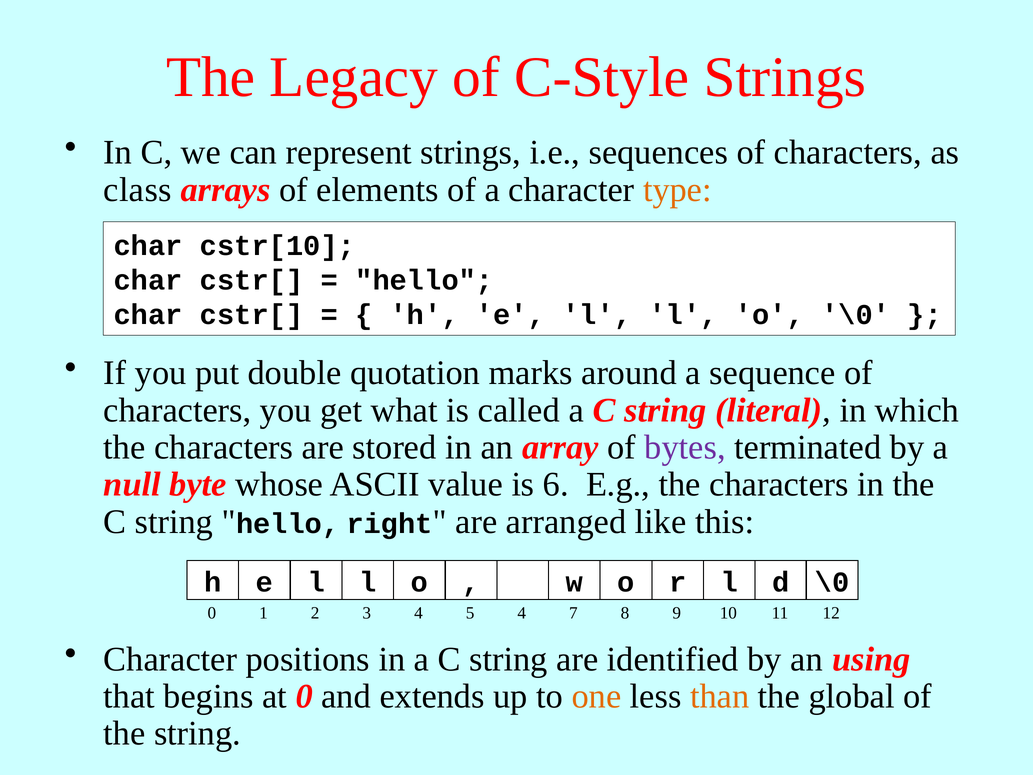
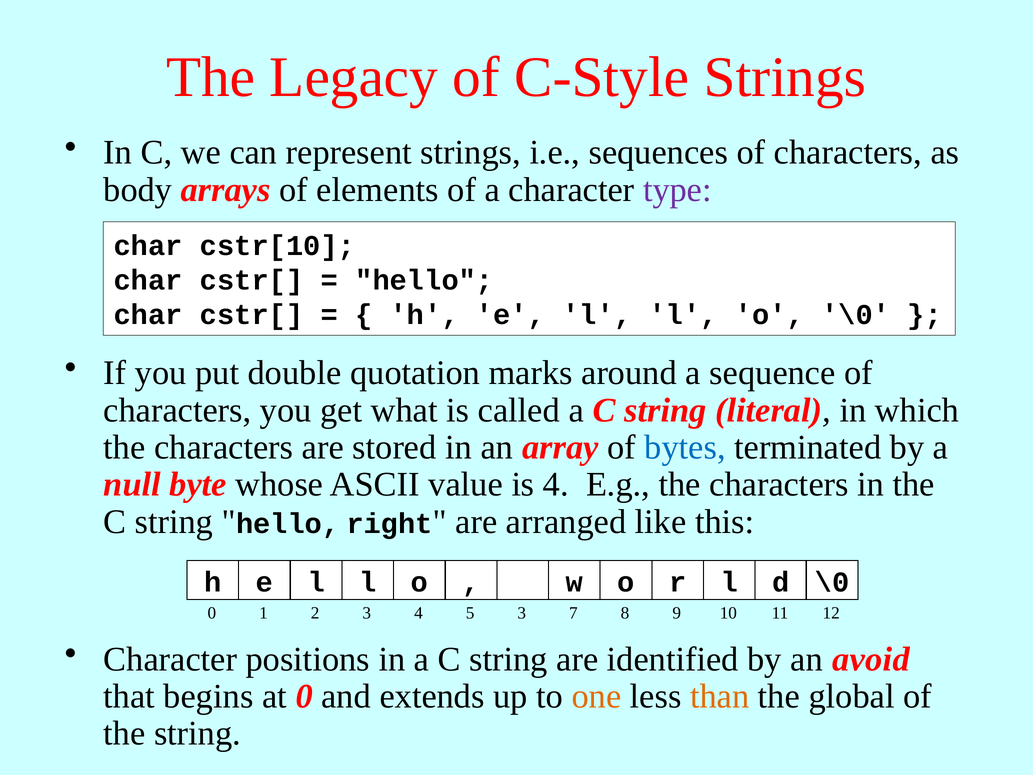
class: class -> body (138, 190)
type colour: orange -> purple (677, 190)
bytes colour: purple -> blue (685, 447)
is 6: 6 -> 4 (556, 484)
5 4: 4 -> 3 (522, 613)
using: using -> avoid (871, 659)
